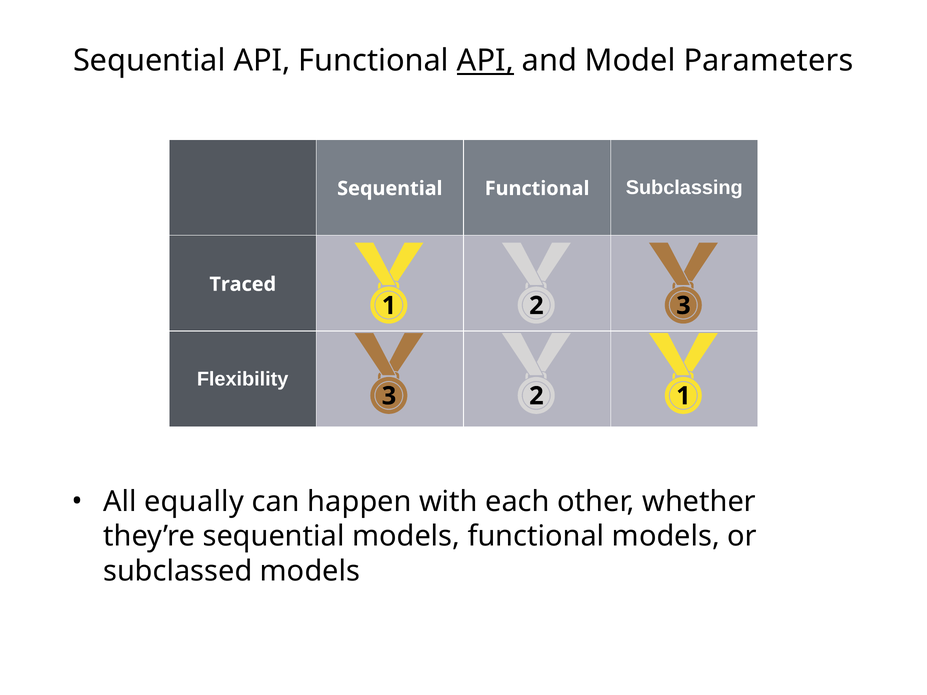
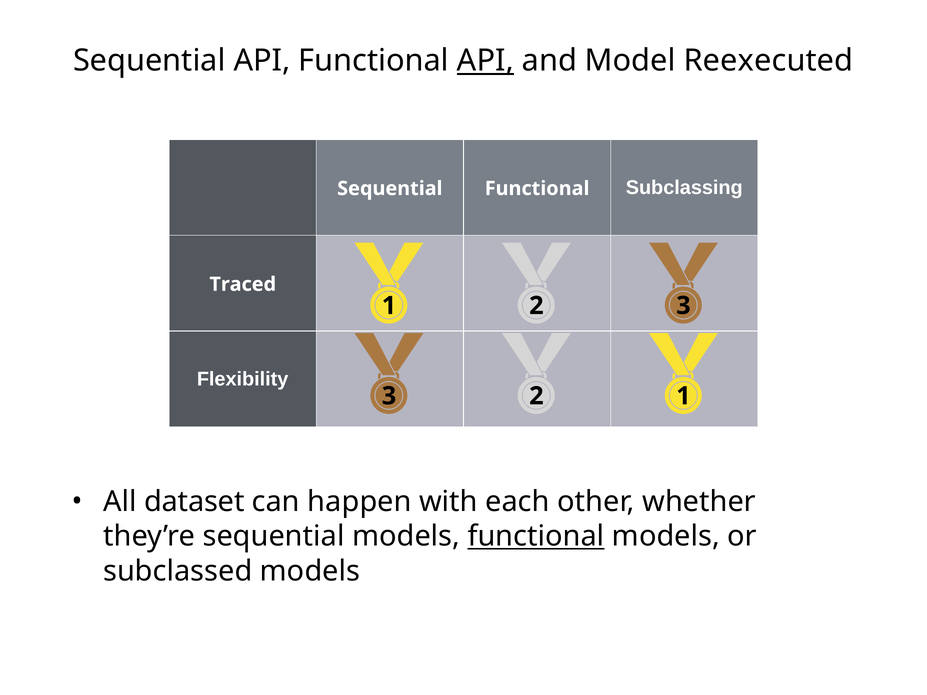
Parameters: Parameters -> Reexecuted (768, 61)
equally: equally -> dataset (194, 502)
functional underline: none -> present (536, 536)
